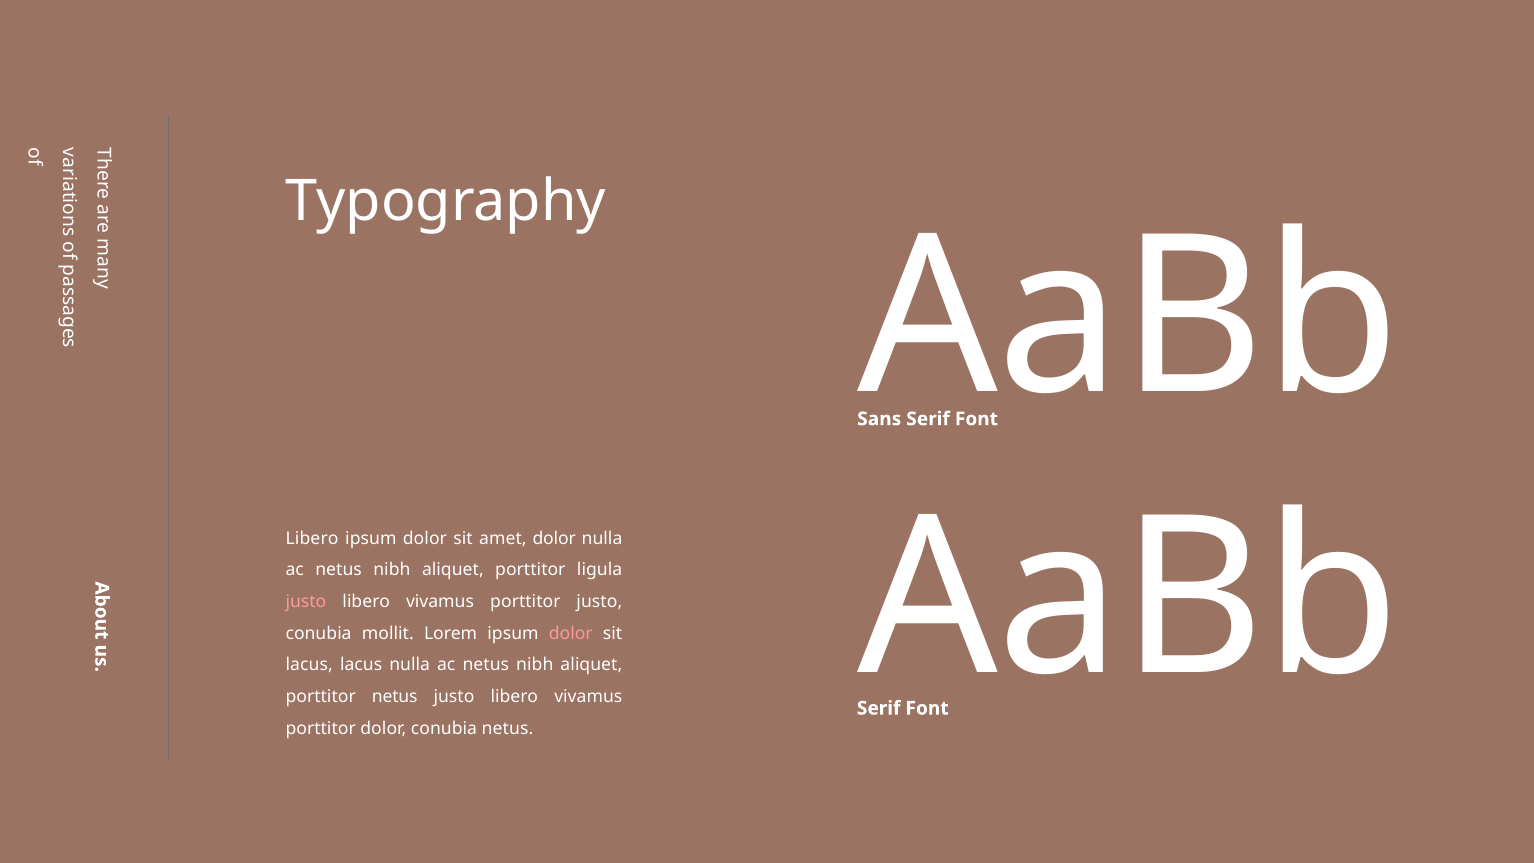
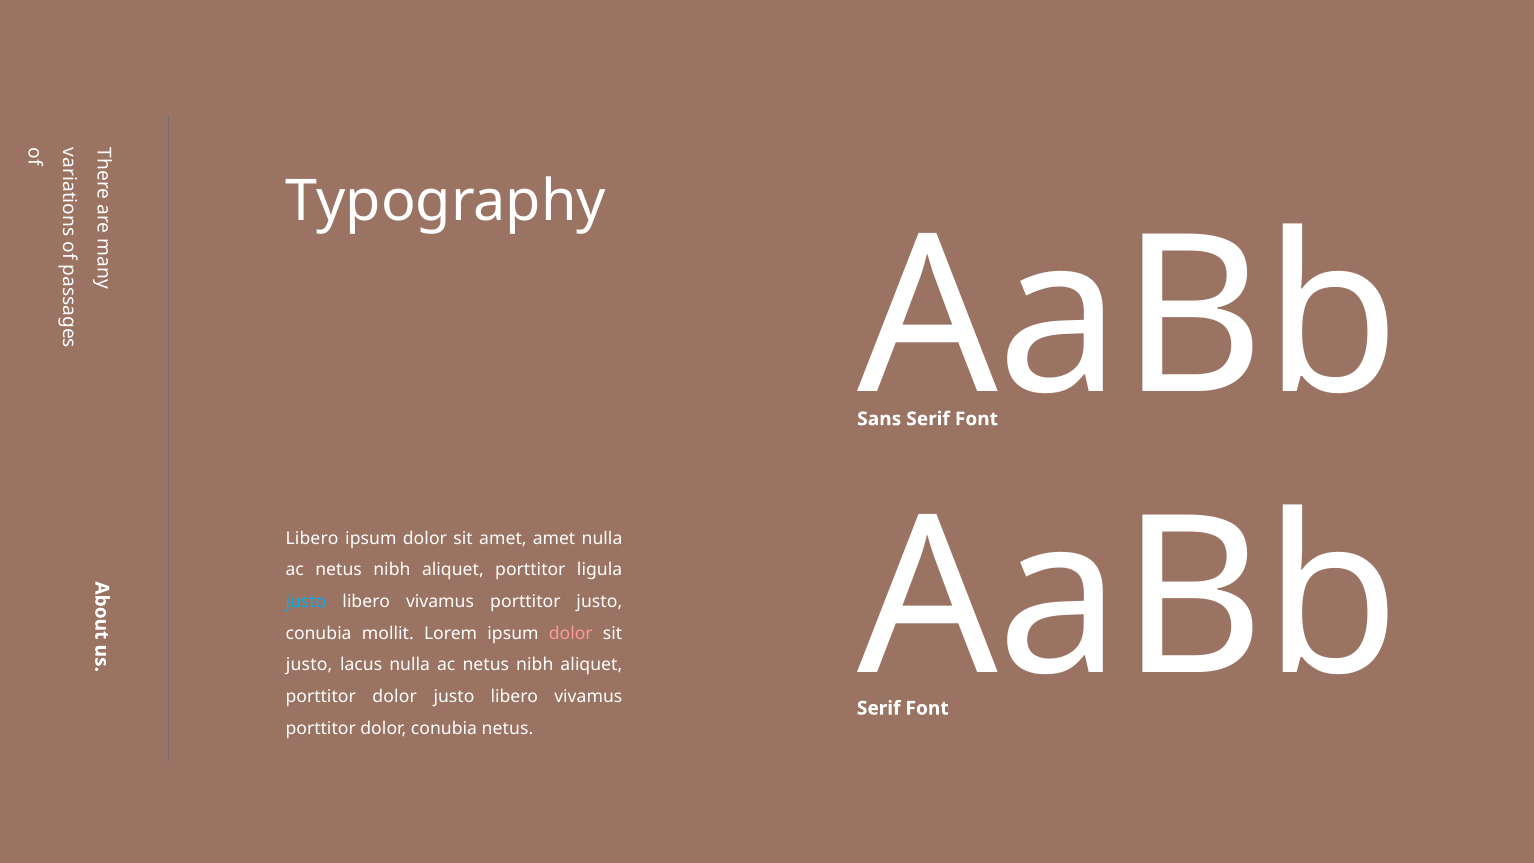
amet dolor: dolor -> amet (554, 538)
justo colour: pink -> light blue (306, 601)
lacus: lacus -> justo (309, 665)
netus: netus -> dolor (395, 696)
